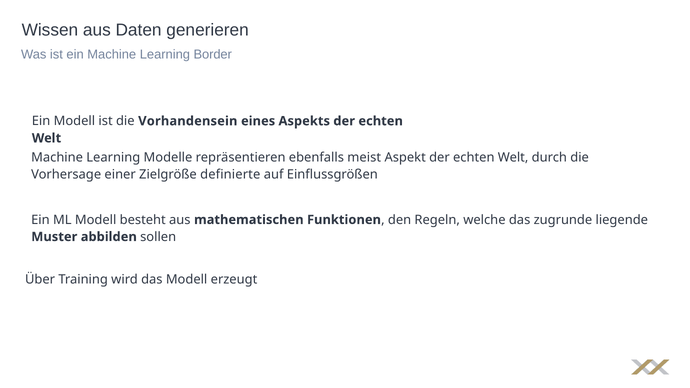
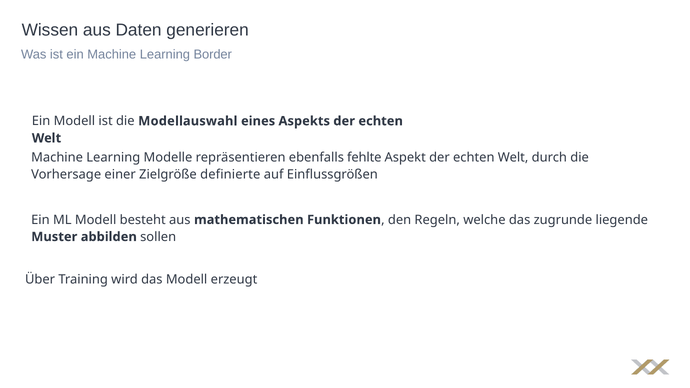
Vorhandensein: Vorhandensein -> Modellauswahl (188, 121)
meist: meist -> fehlte (364, 158)
